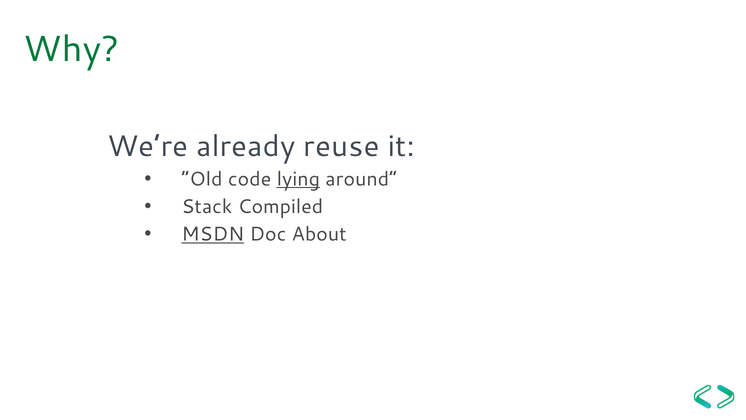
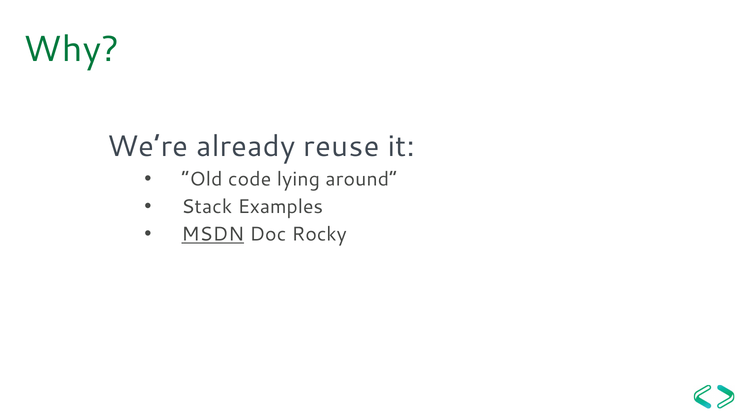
lying underline: present -> none (298, 179)
Compiled: Compiled -> Examples (280, 207)
About: About -> Rocky (319, 234)
